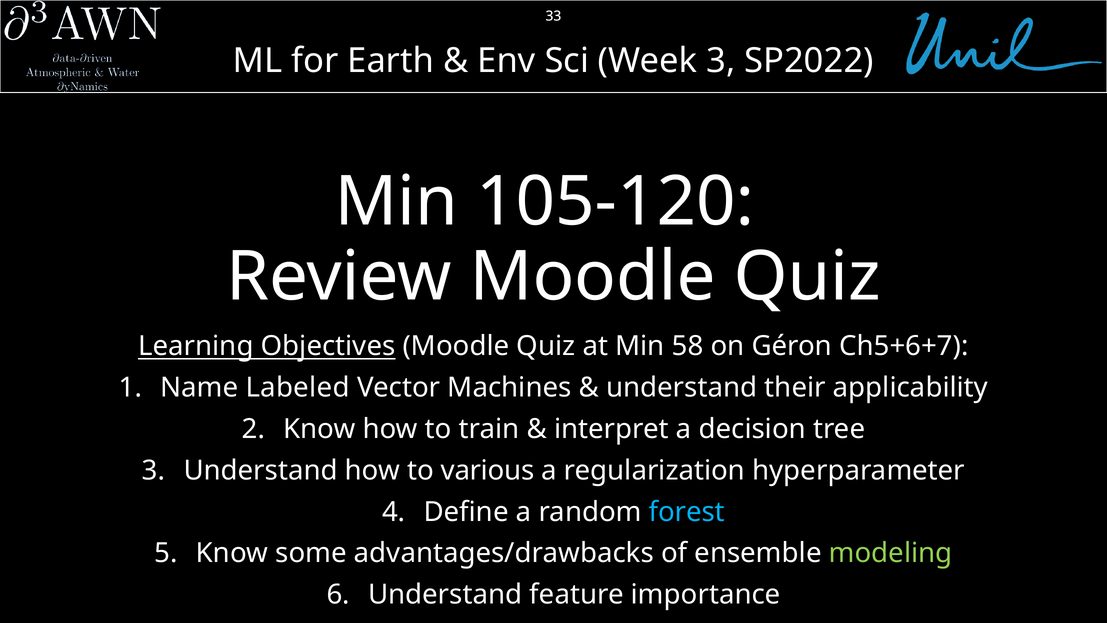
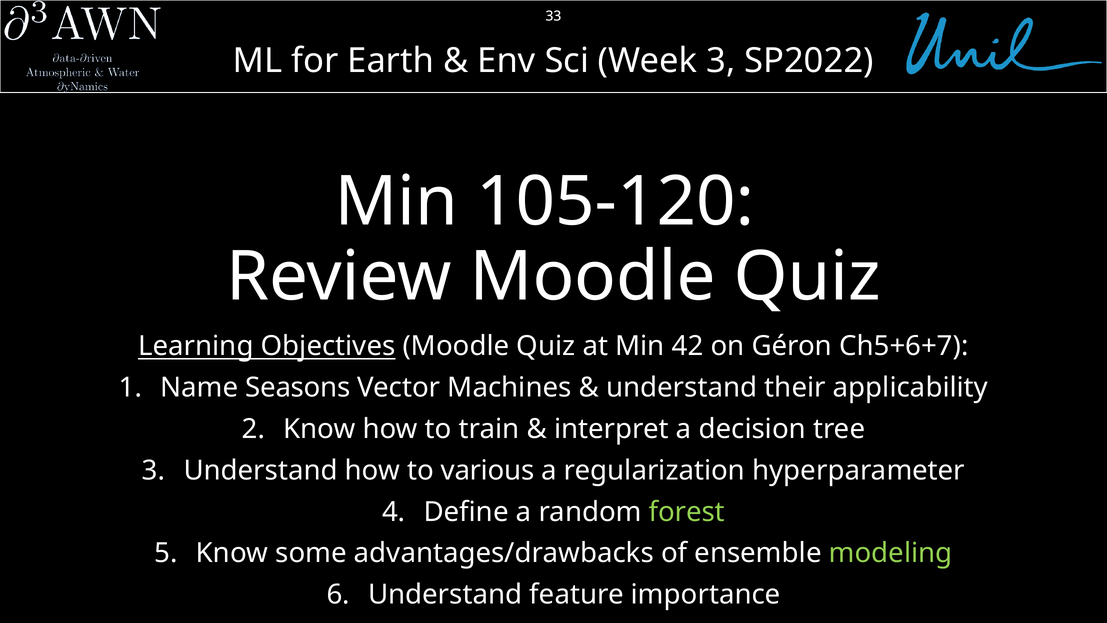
58: 58 -> 42 (688, 346)
Labeled: Labeled -> Seasons (298, 387)
forest colour: light blue -> light green (687, 512)
